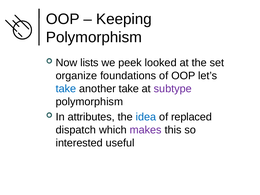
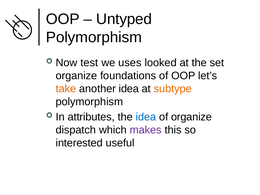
Keeping: Keeping -> Untyped (124, 19)
lists: lists -> test (89, 63)
peek: peek -> uses (130, 63)
take colour: blue -> orange (66, 89)
another take: take -> idea (129, 89)
subtype colour: purple -> orange (173, 89)
of replaced: replaced -> organize (191, 117)
